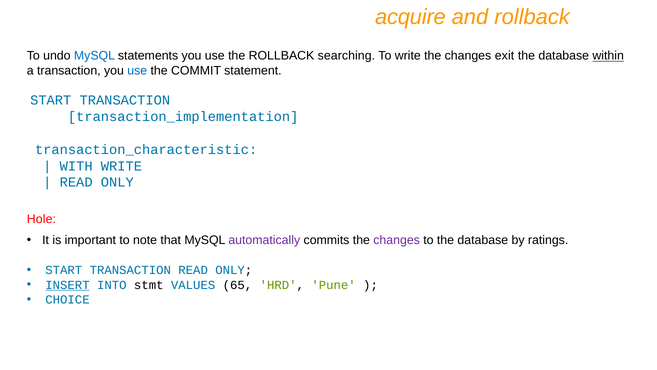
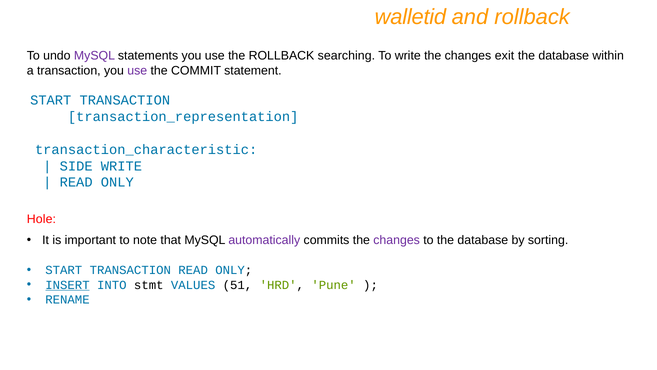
acquire: acquire -> walletid (410, 17)
MySQL colour: blue -> purple (95, 56)
within underline: present -> none (608, 56)
use colour: blue -> purple (137, 71)
transaction_implementation: transaction_implementation -> transaction_representation (183, 117)
WITH: WITH -> SIDE (76, 166)
ratings: ratings -> sorting (548, 240)
65: 65 -> 51 (237, 285)
CHOICE: CHOICE -> RENAME (67, 299)
